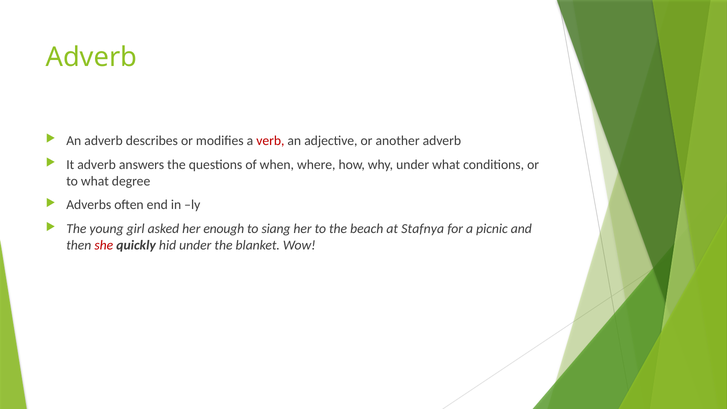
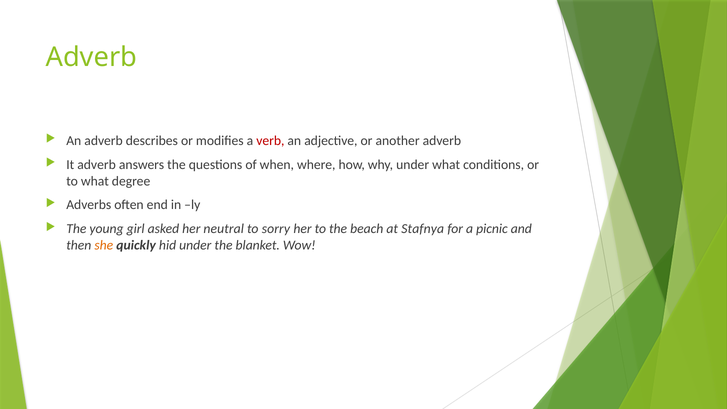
enough: enough -> neutral (224, 229)
siang: siang -> sorry (276, 229)
she colour: red -> orange (104, 245)
